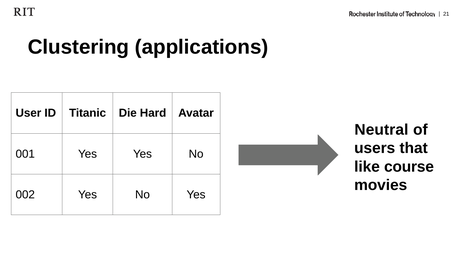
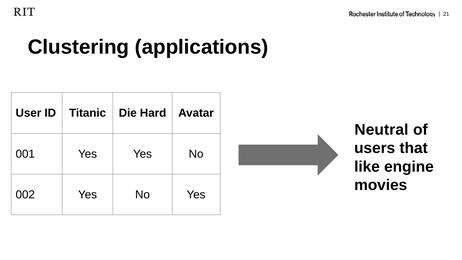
course: course -> engine (409, 167)
